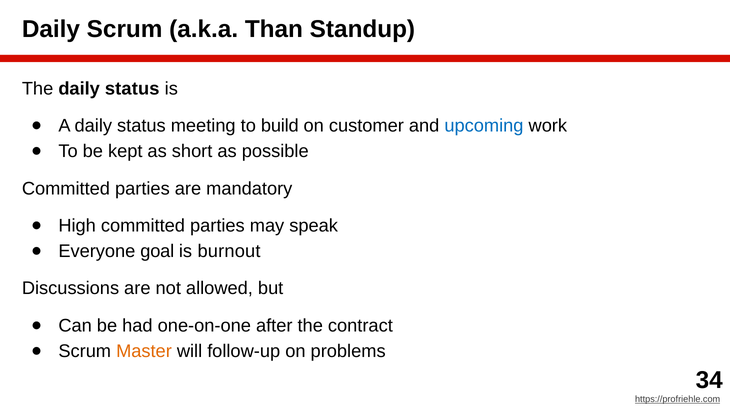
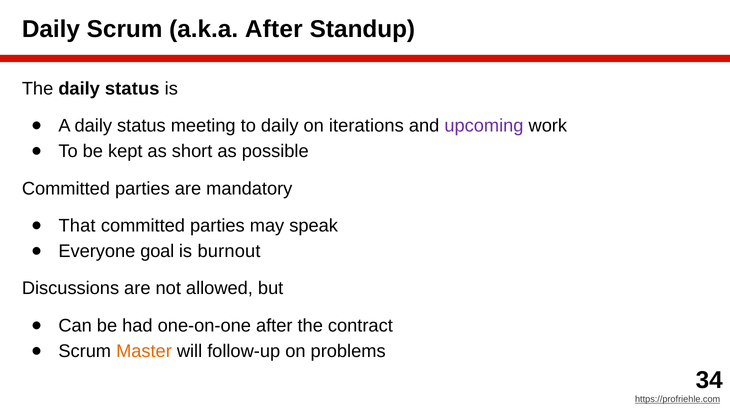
a.k.a Than: Than -> After (274, 29)
to build: build -> daily (280, 126)
customer: customer -> iterations (366, 126)
upcoming colour: blue -> purple (484, 126)
High: High -> That (77, 226)
